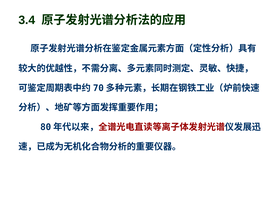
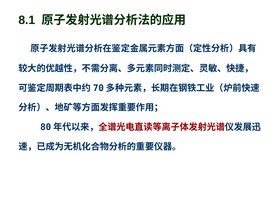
3.4: 3.4 -> 8.1 (27, 20)
